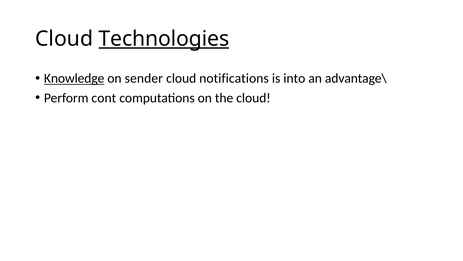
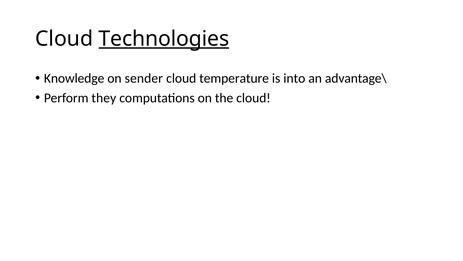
Knowledge underline: present -> none (74, 78)
notifications: notifications -> temperature (234, 78)
cont: cont -> they (104, 98)
